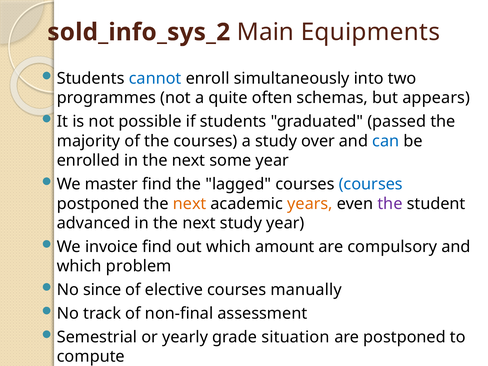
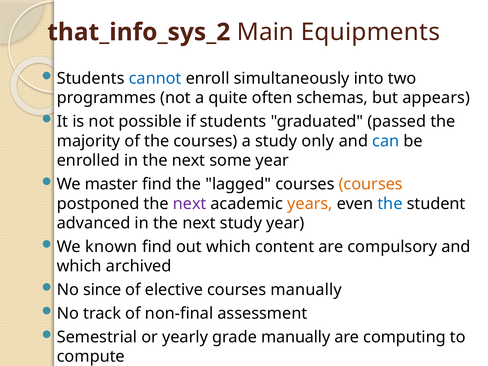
sold_info_sys_2: sold_info_sys_2 -> that_info_sys_2 (139, 32)
over: over -> only (318, 141)
courses colour: blue -> orange (371, 184)
next colour: orange -> purple (190, 204)
the colour: purple -> blue (390, 204)
invoice: invoice -> known (111, 247)
amount: amount -> content (285, 247)
problem: problem -> archived (139, 266)
grade situation: situation -> manually (296, 337)
are postponed: postponed -> computing (405, 337)
